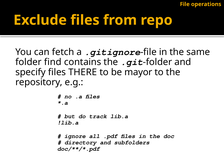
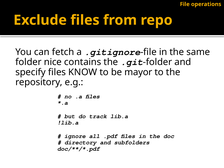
find: find -> nice (53, 62)
THERE: THERE -> KNOW (83, 72)
